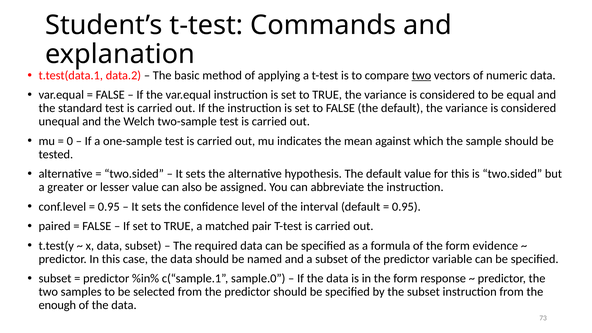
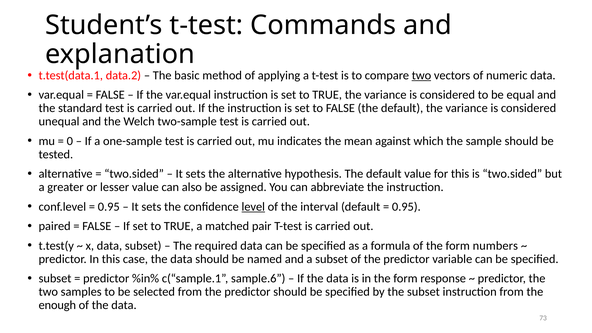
level underline: none -> present (253, 207)
evidence: evidence -> numbers (495, 246)
sample.0: sample.0 -> sample.6 (258, 278)
